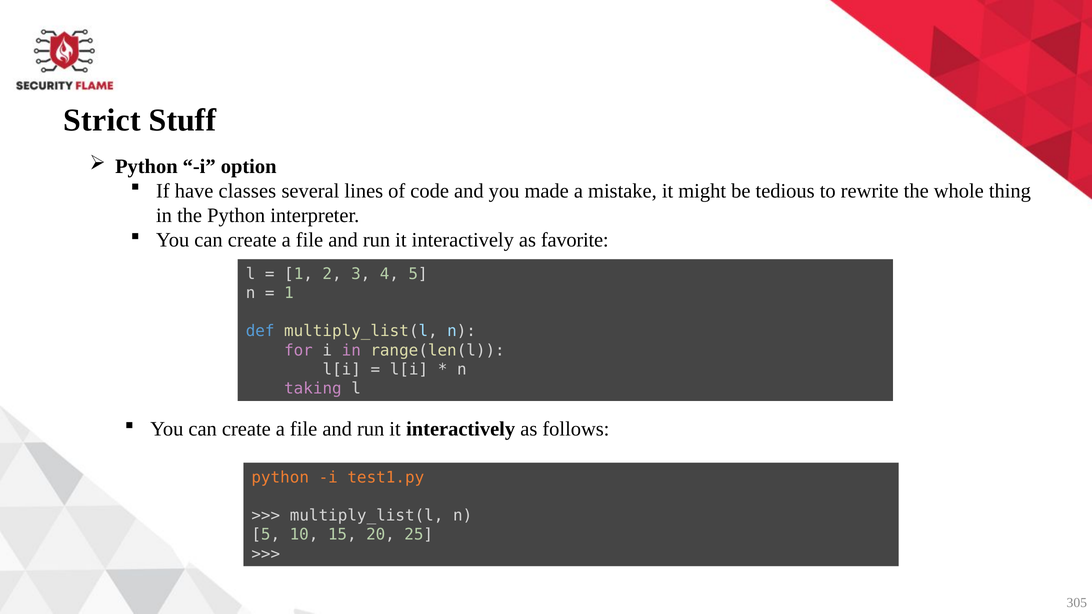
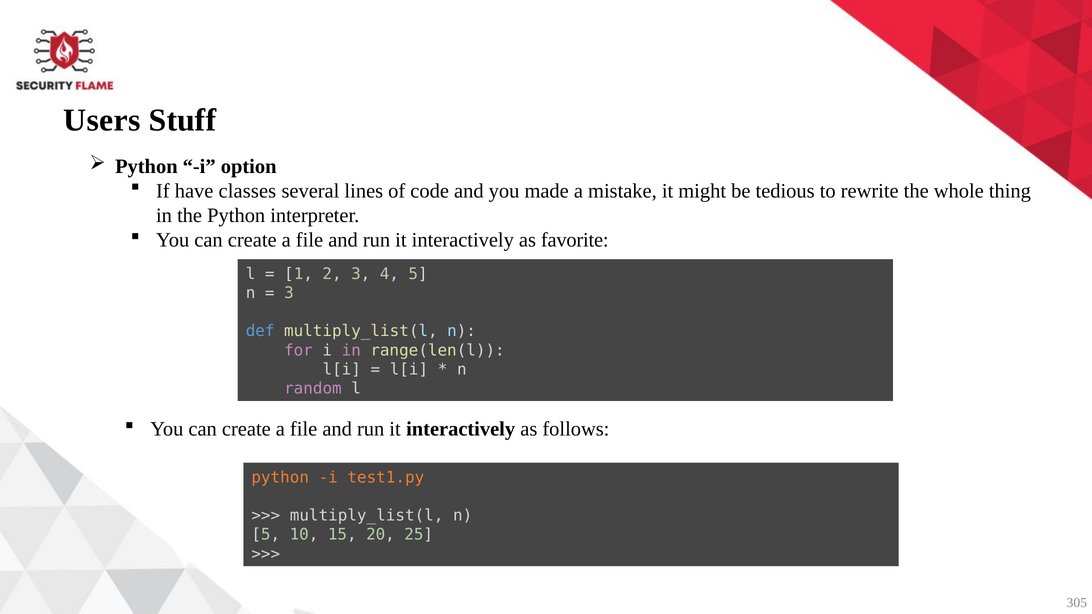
Strict: Strict -> Users (102, 121)
1: 1 -> 3 (289, 293)
taking: taking -> random (313, 389)
